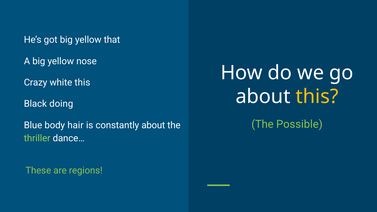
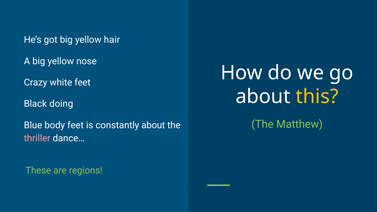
that: that -> hair (112, 40)
white this: this -> feet (83, 83)
Possible: Possible -> Matthew (299, 124)
body hair: hair -> feet (76, 125)
thriller colour: light green -> pink (37, 138)
